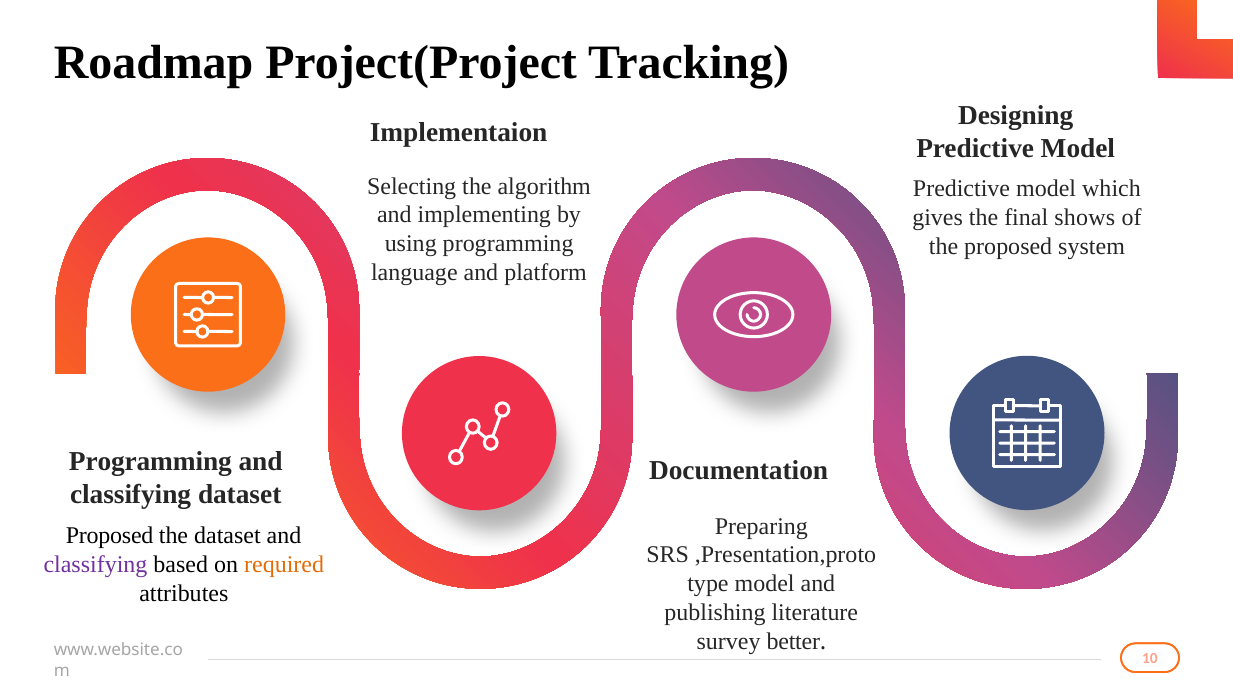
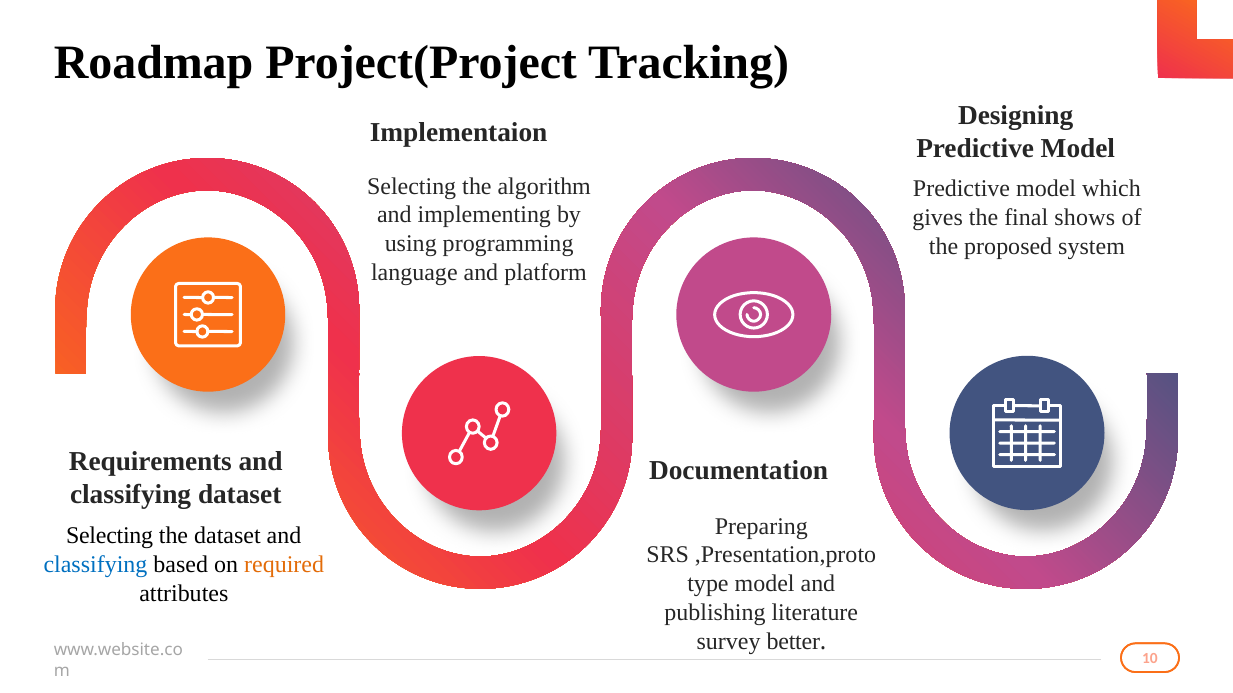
Programming: Programming -> Requirements (150, 462)
Proposed: Proposed -> Selecting (110, 536)
classifying colour: purple -> blue (95, 565)
